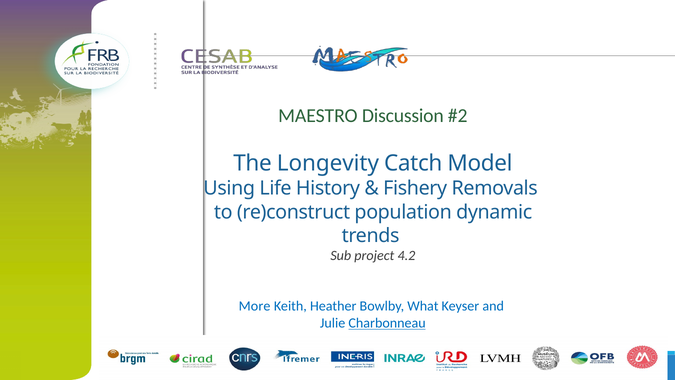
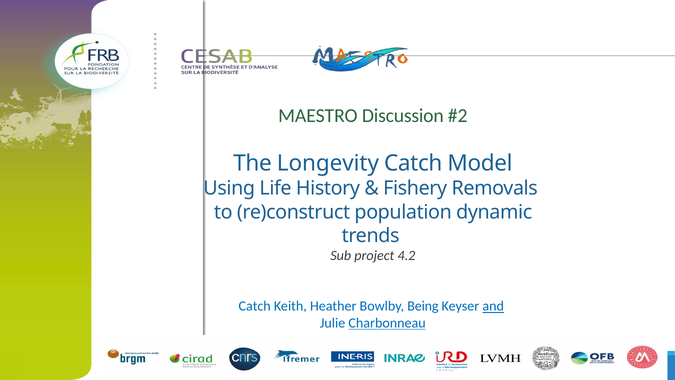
More: More -> Catch (255, 306)
What: What -> Being (423, 306)
and underline: none -> present (493, 306)
